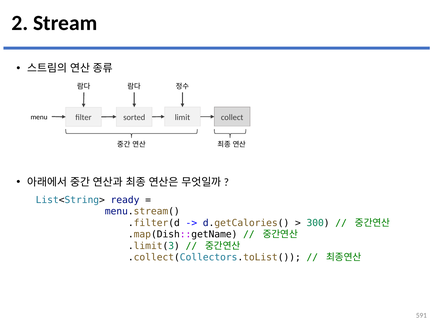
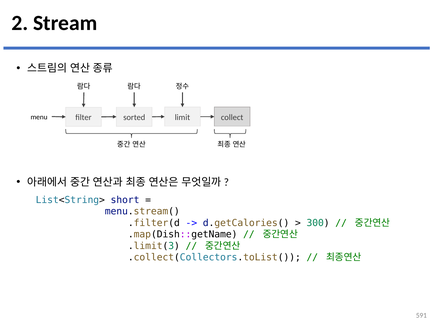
ready: ready -> short (125, 200)
